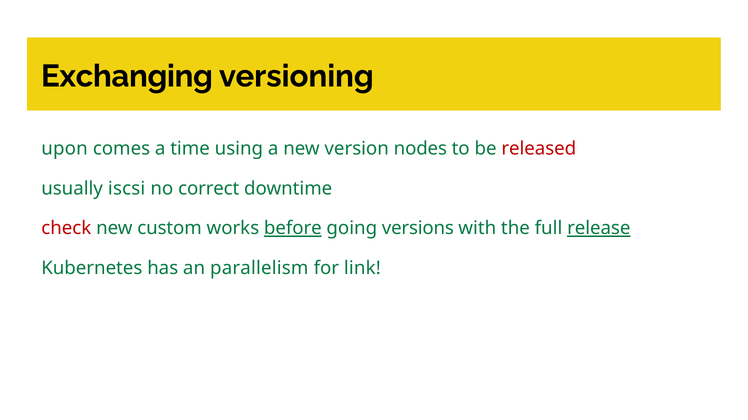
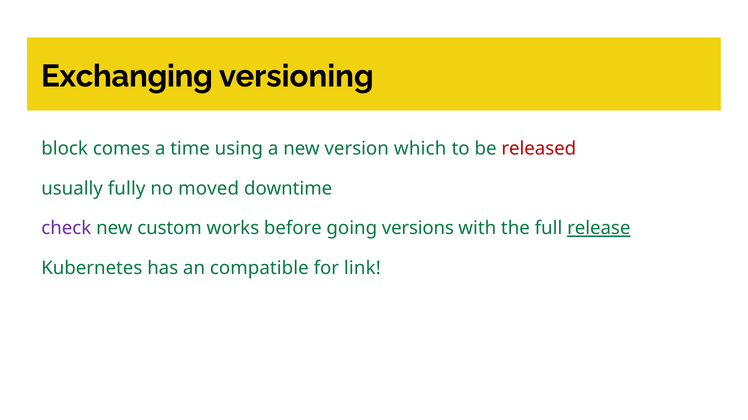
upon: upon -> block (65, 149)
nodes: nodes -> which (420, 149)
iscsi: iscsi -> fully (127, 189)
correct: correct -> moved (209, 189)
check colour: red -> purple (66, 229)
before underline: present -> none (293, 229)
parallelism: parallelism -> compatible (259, 268)
